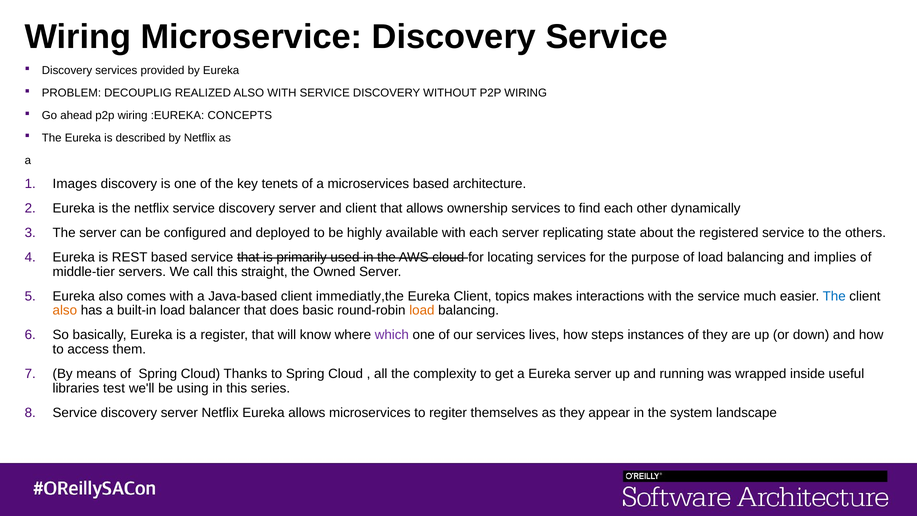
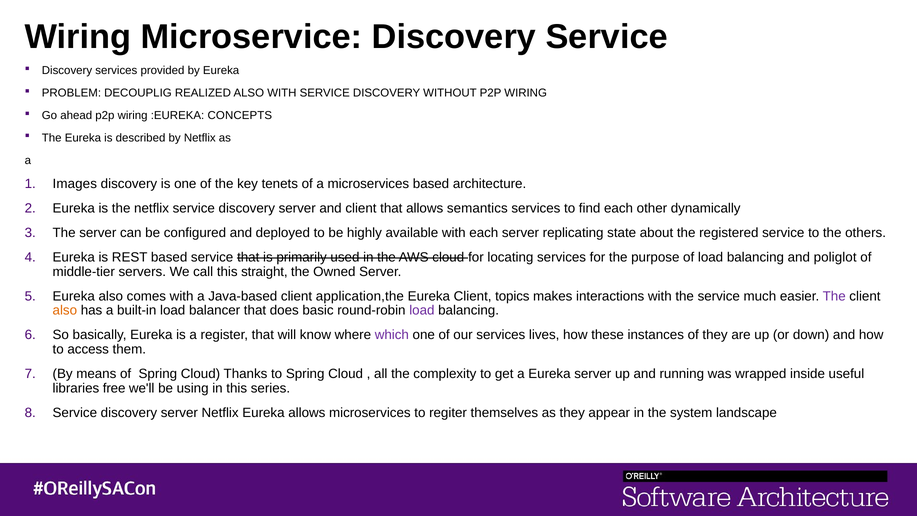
ownership: ownership -> semantics (477, 208)
implies: implies -> poliglot (835, 257)
immediatly,the: immediatly,the -> application,the (360, 296)
The colour: blue -> purple (834, 296)
load colour: orange -> purple (422, 310)
steps: steps -> these (608, 335)
test: test -> free (114, 388)
